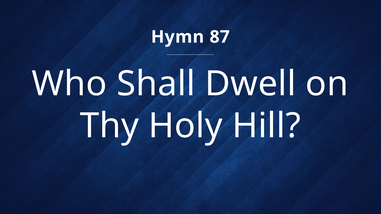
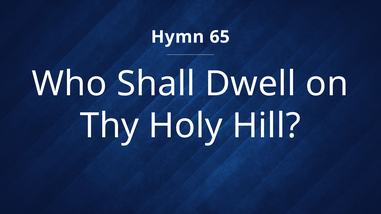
87: 87 -> 65 (220, 37)
